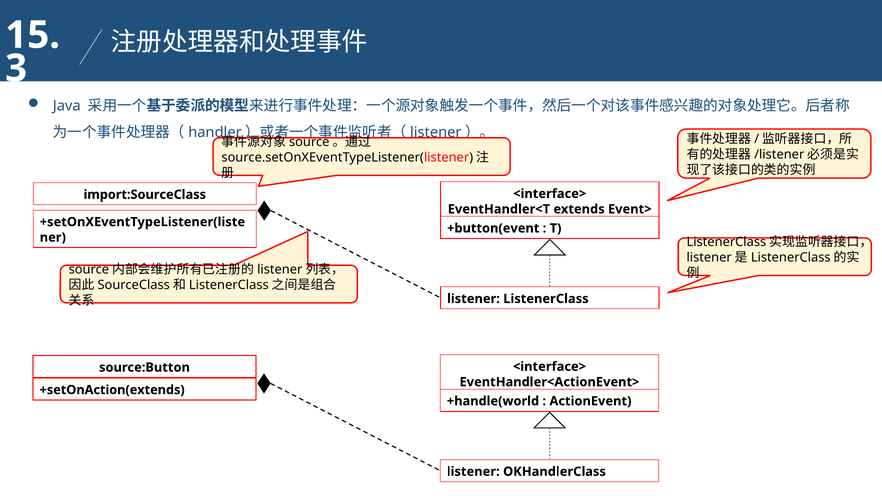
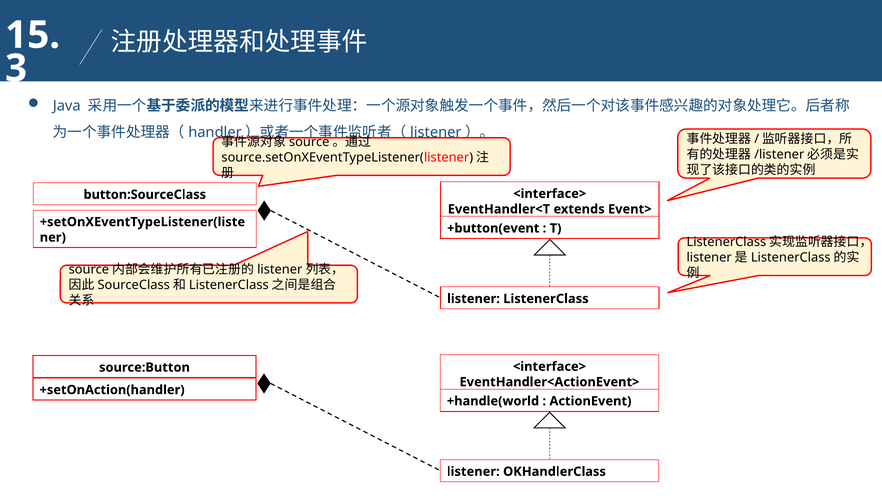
import:SourceClass: import:SourceClass -> button:SourceClass (145, 195)
+setOnAction(extends: +setOnAction(extends -> +setOnAction(handler (112, 390)
